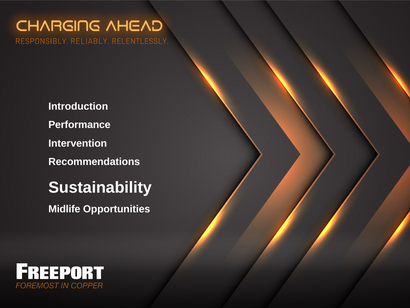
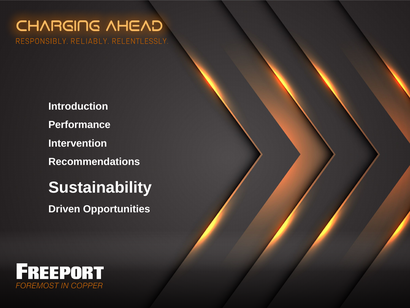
Midlife: Midlife -> Driven (64, 209)
